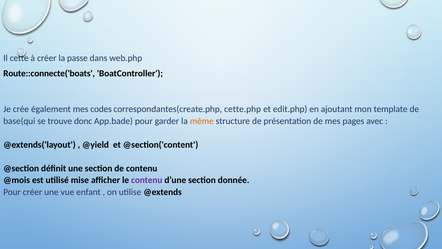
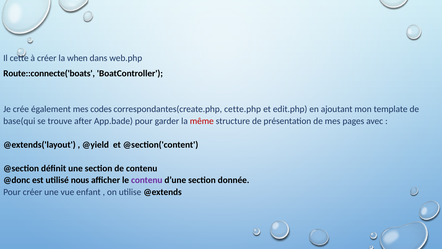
passe: passe -> when (77, 58)
donc: donc -> after (83, 121)
même colour: orange -> red (202, 121)
@mois: @mois -> @donc (17, 180)
mise: mise -> nous (80, 180)
